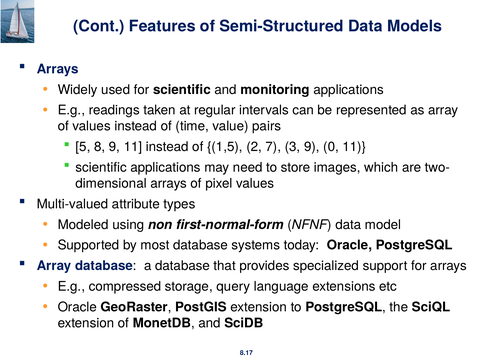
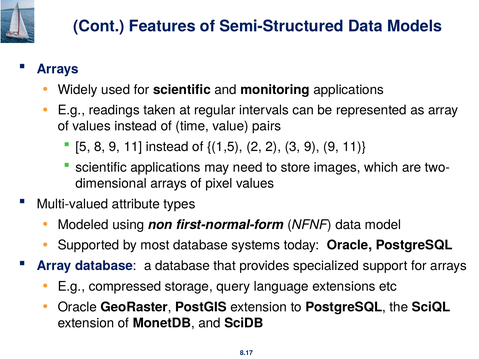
2 7: 7 -> 2 (273, 147)
9 0: 0 -> 9 (331, 147)
